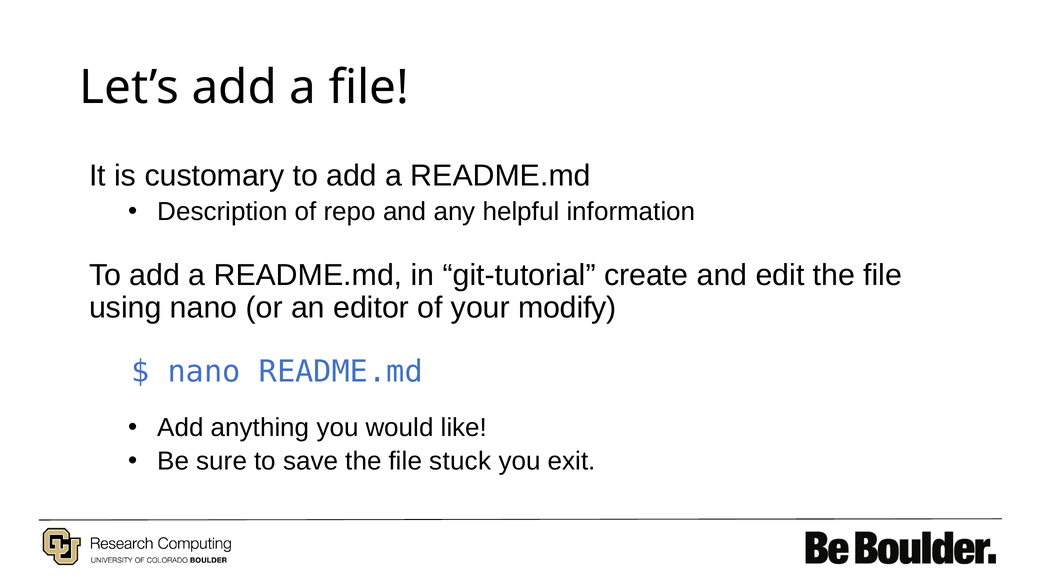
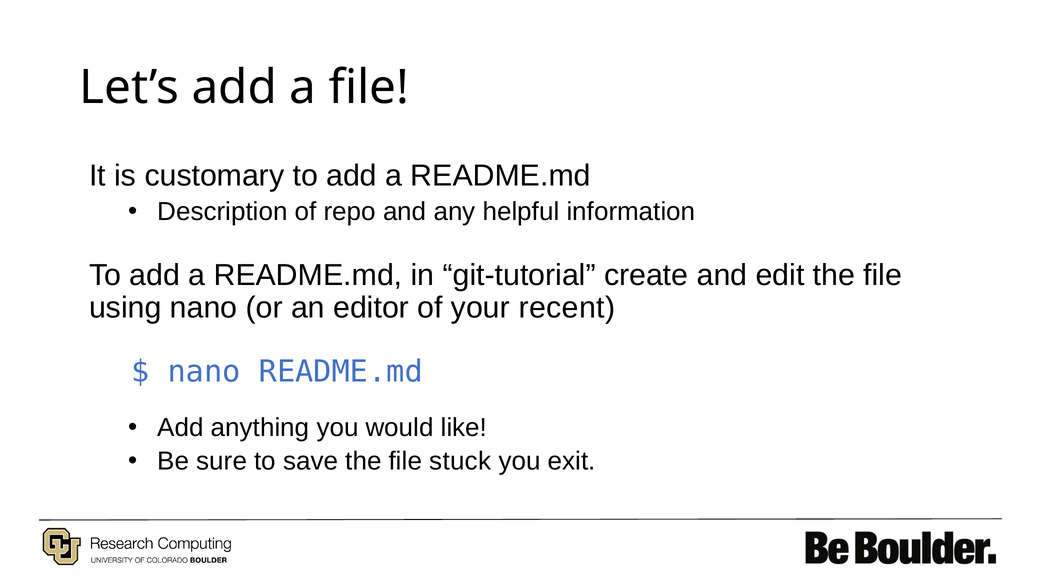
modify: modify -> recent (567, 308)
